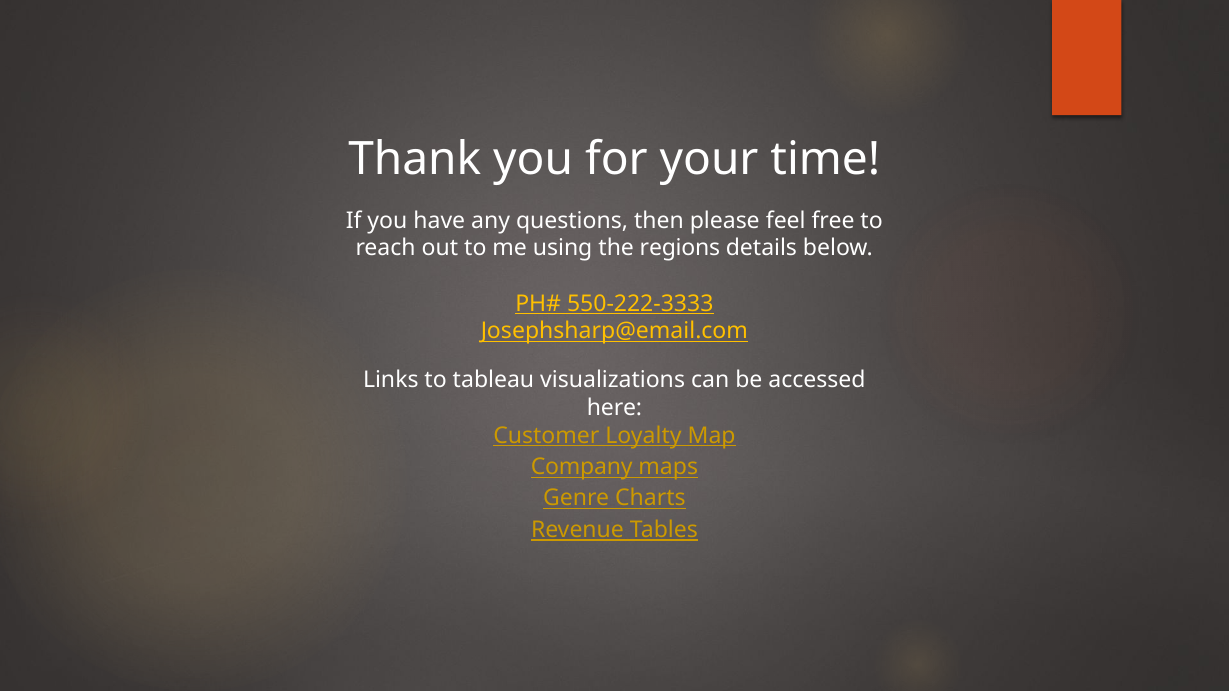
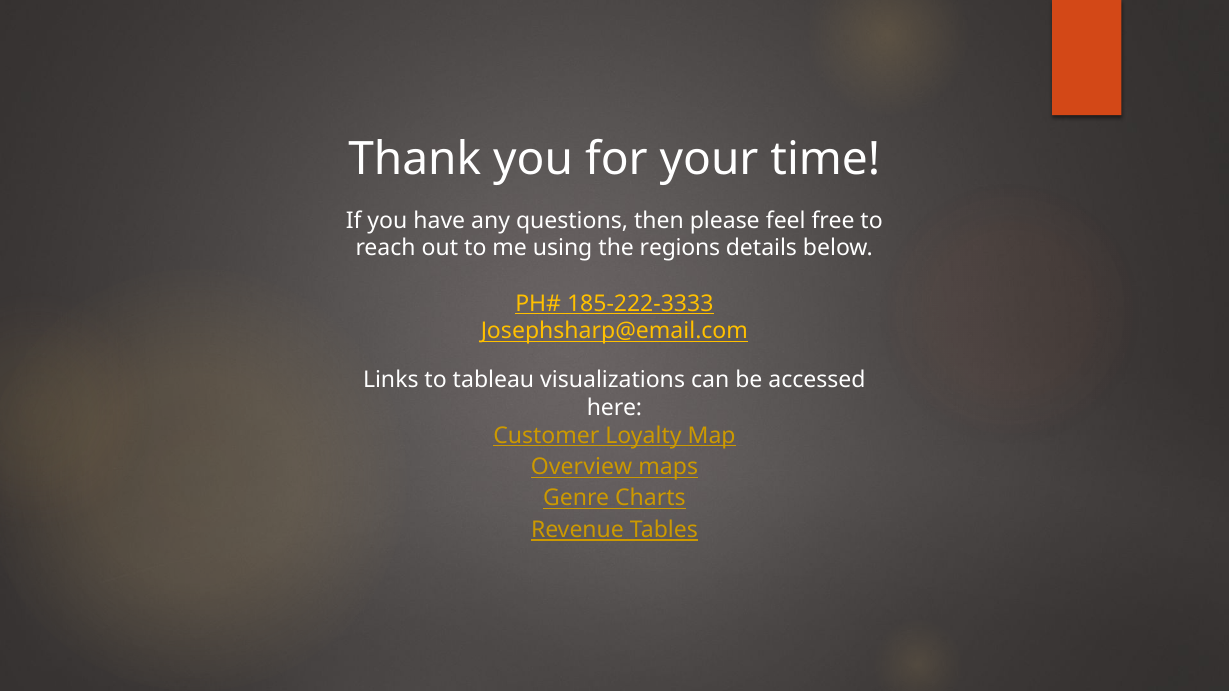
550-222-3333: 550-222-3333 -> 185-222-3333 (640, 304)
Company: Company -> Overview (582, 467)
